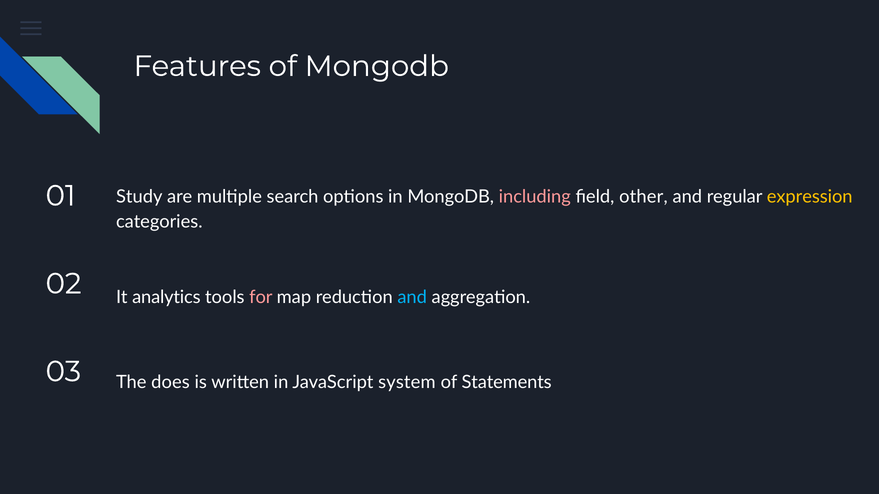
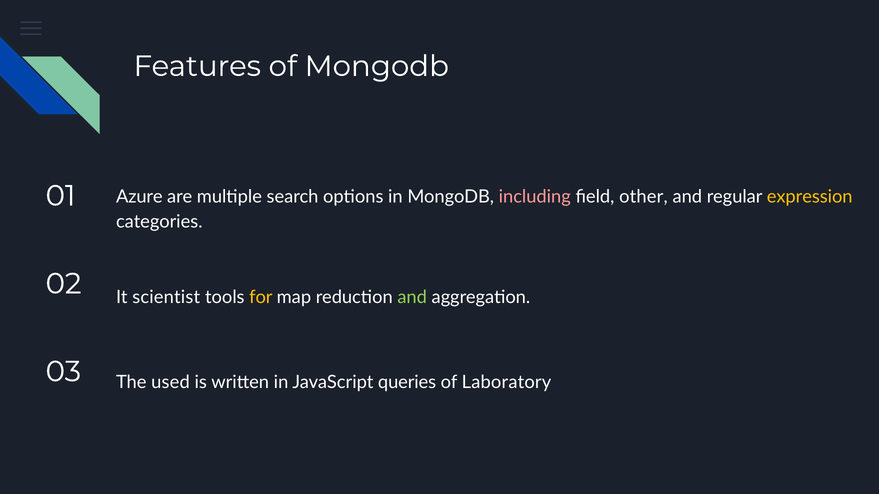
Study: Study -> Azure (139, 197)
analytics: analytics -> scientist (166, 297)
for colour: pink -> yellow (261, 297)
and colour: light blue -> light green (412, 297)
does: does -> used (170, 382)
system: system -> queries (407, 382)
Statements: Statements -> Laboratory (506, 382)
